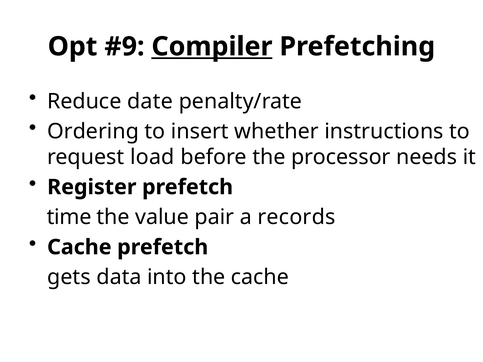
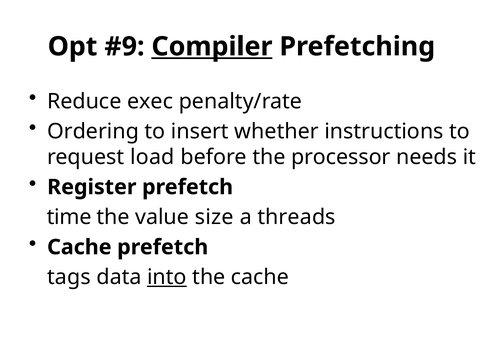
date: date -> exec (150, 101)
pair: pair -> size (214, 217)
records: records -> threads (296, 217)
gets: gets -> tags (69, 277)
into underline: none -> present (167, 277)
